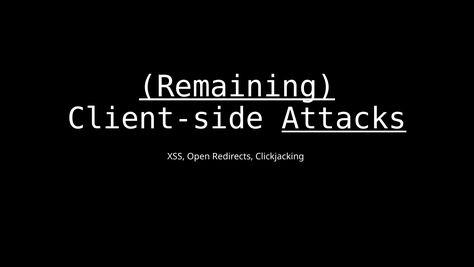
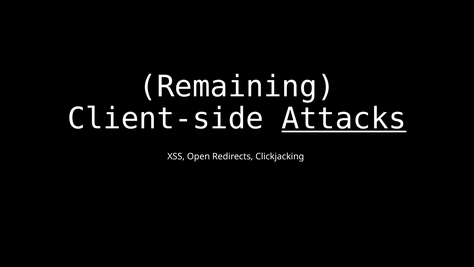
Remaining underline: present -> none (237, 87)
